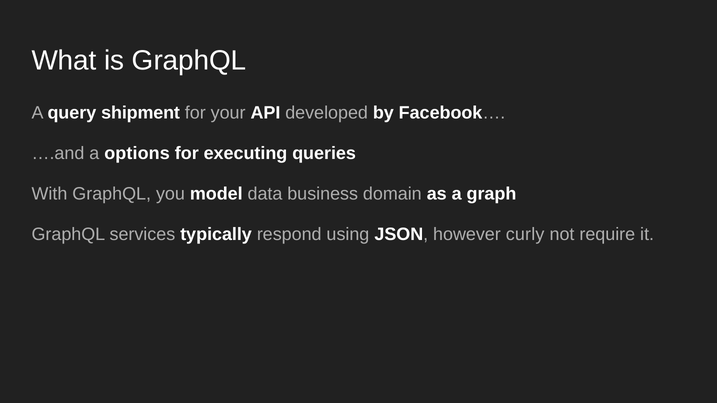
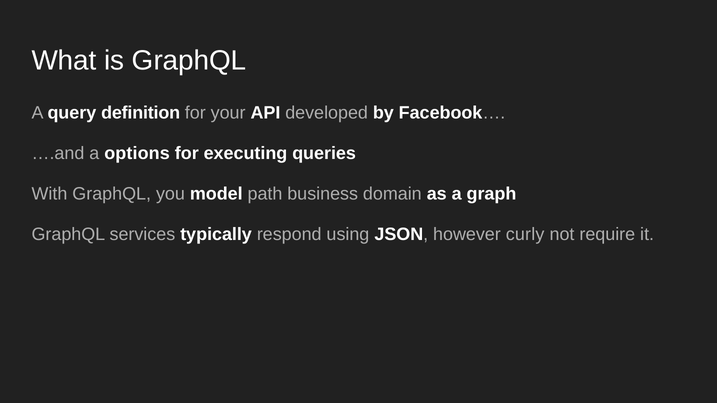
shipment: shipment -> definition (141, 113)
data: data -> path (265, 194)
